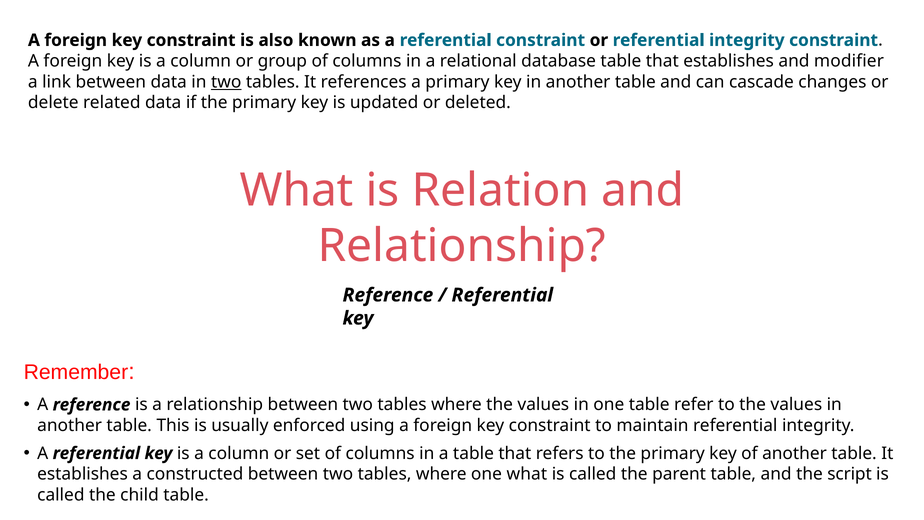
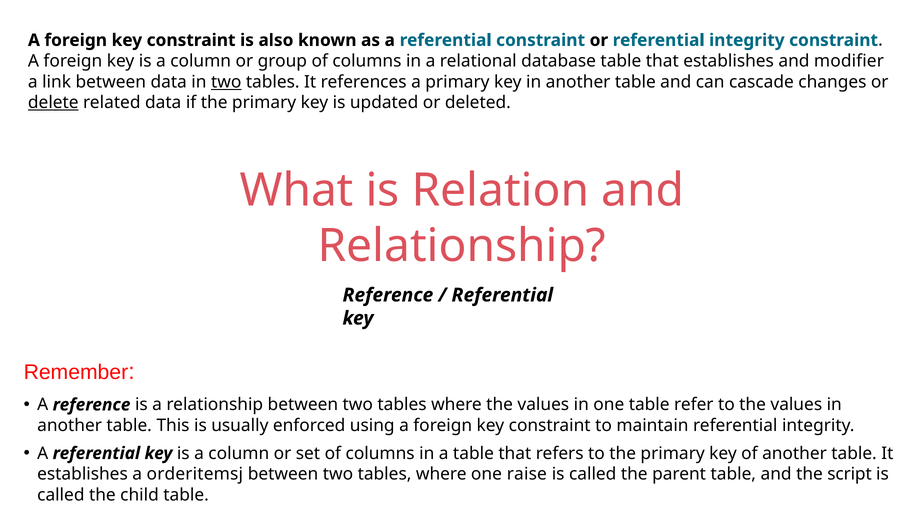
delete underline: none -> present (53, 103)
constructed: constructed -> orderitemsj (195, 474)
one what: what -> raise (527, 474)
